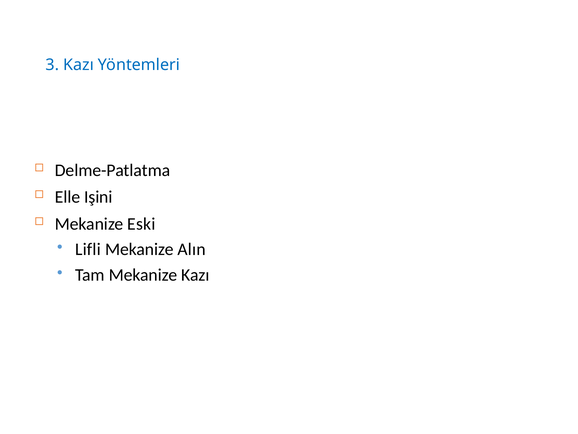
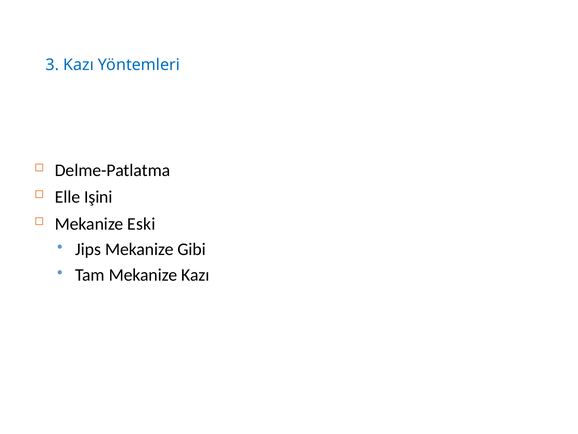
Lifli: Lifli -> Jips (88, 249)
Alın: Alın -> Gibi (192, 249)
